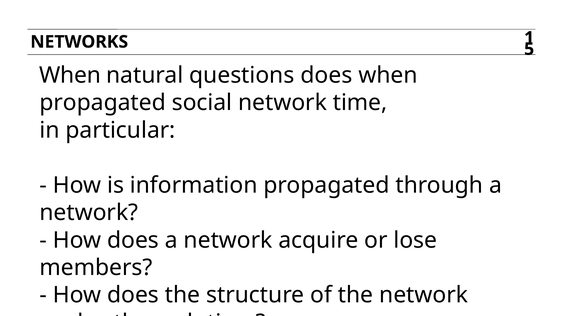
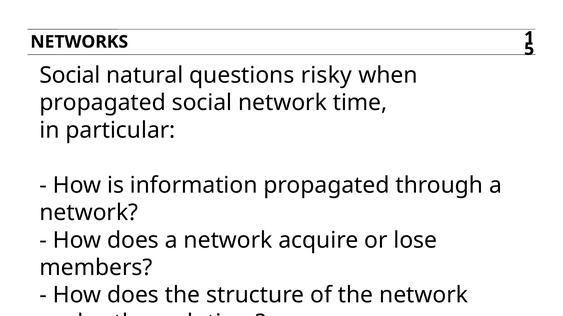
When: When -> Social (70, 75)
questions does: does -> risky (326, 75)
